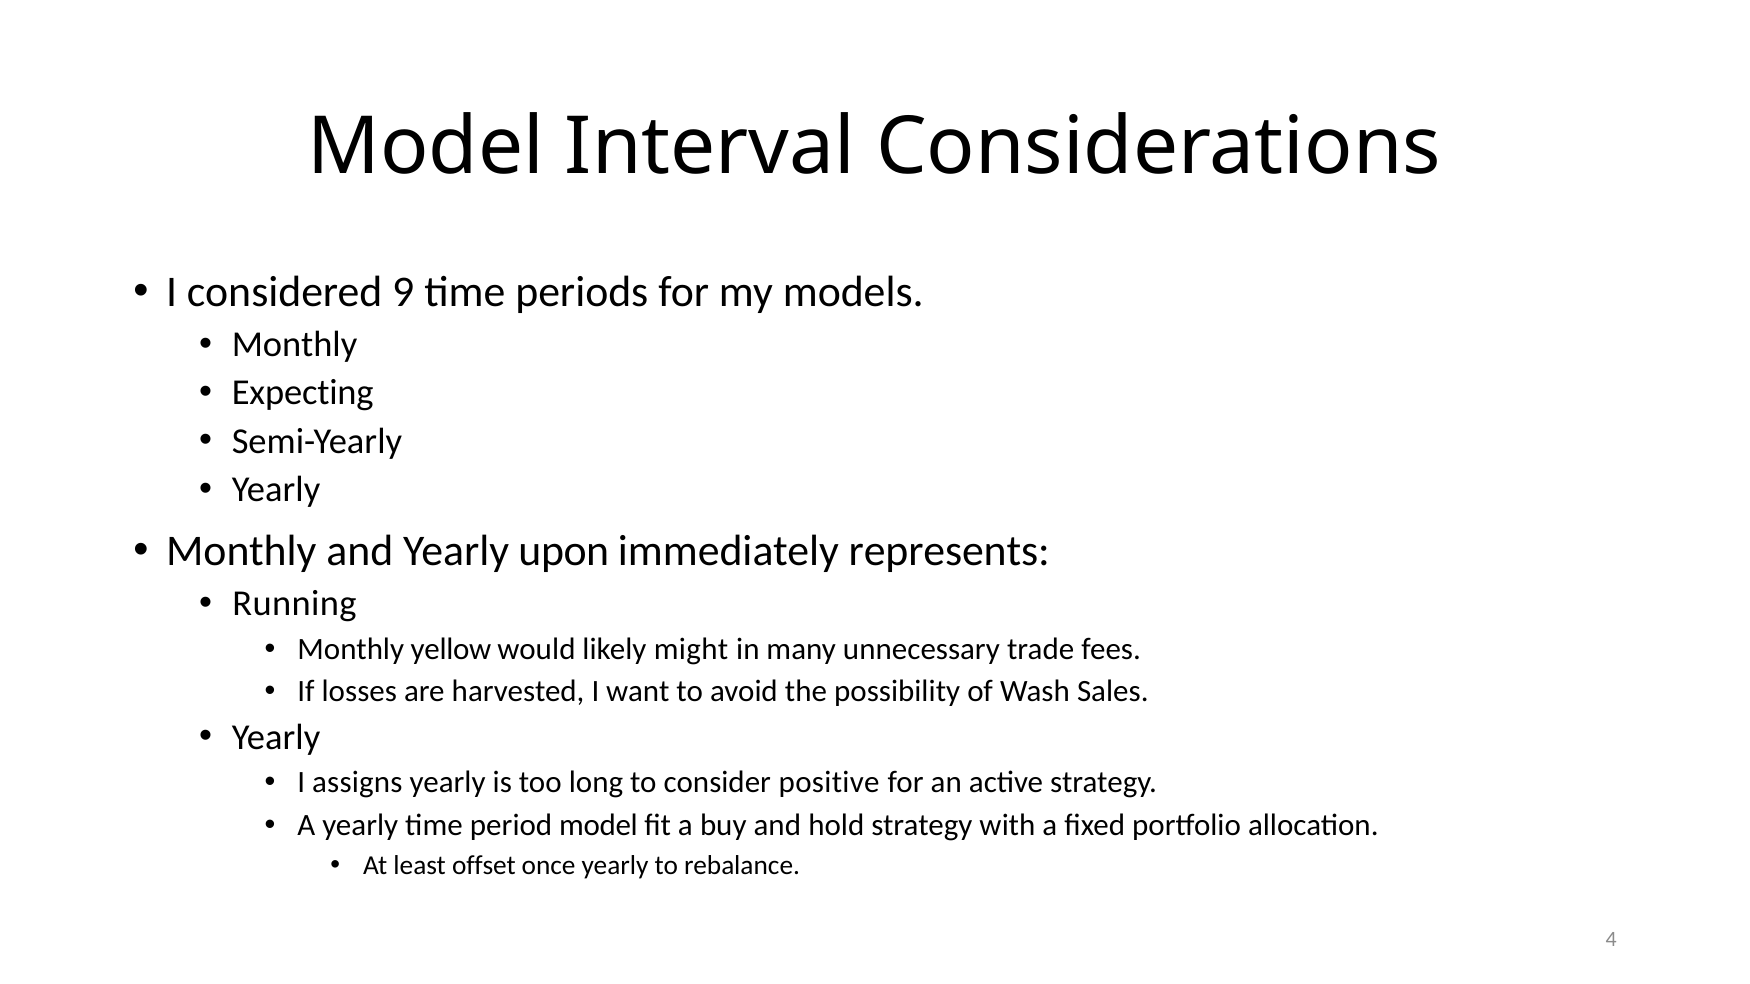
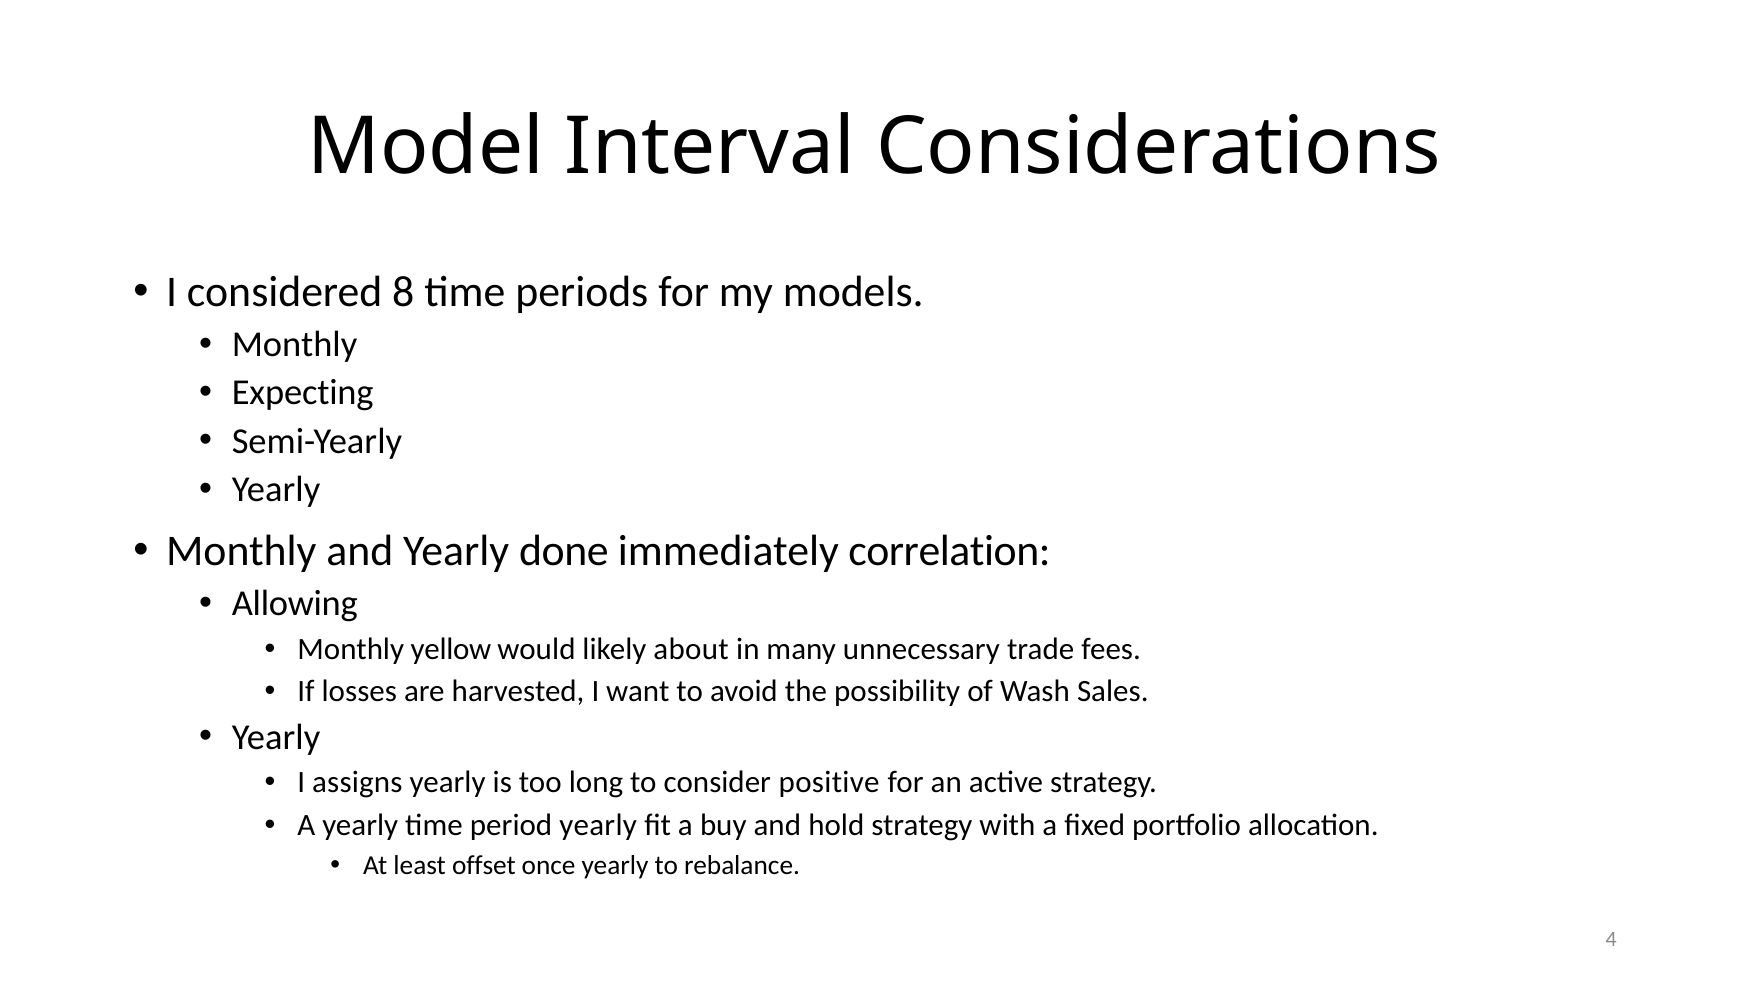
9: 9 -> 8 (403, 292)
upon: upon -> done (564, 551)
represents: represents -> correlation (949, 551)
Running: Running -> Allowing (295, 604)
might: might -> about (691, 649)
period model: model -> yearly (598, 825)
